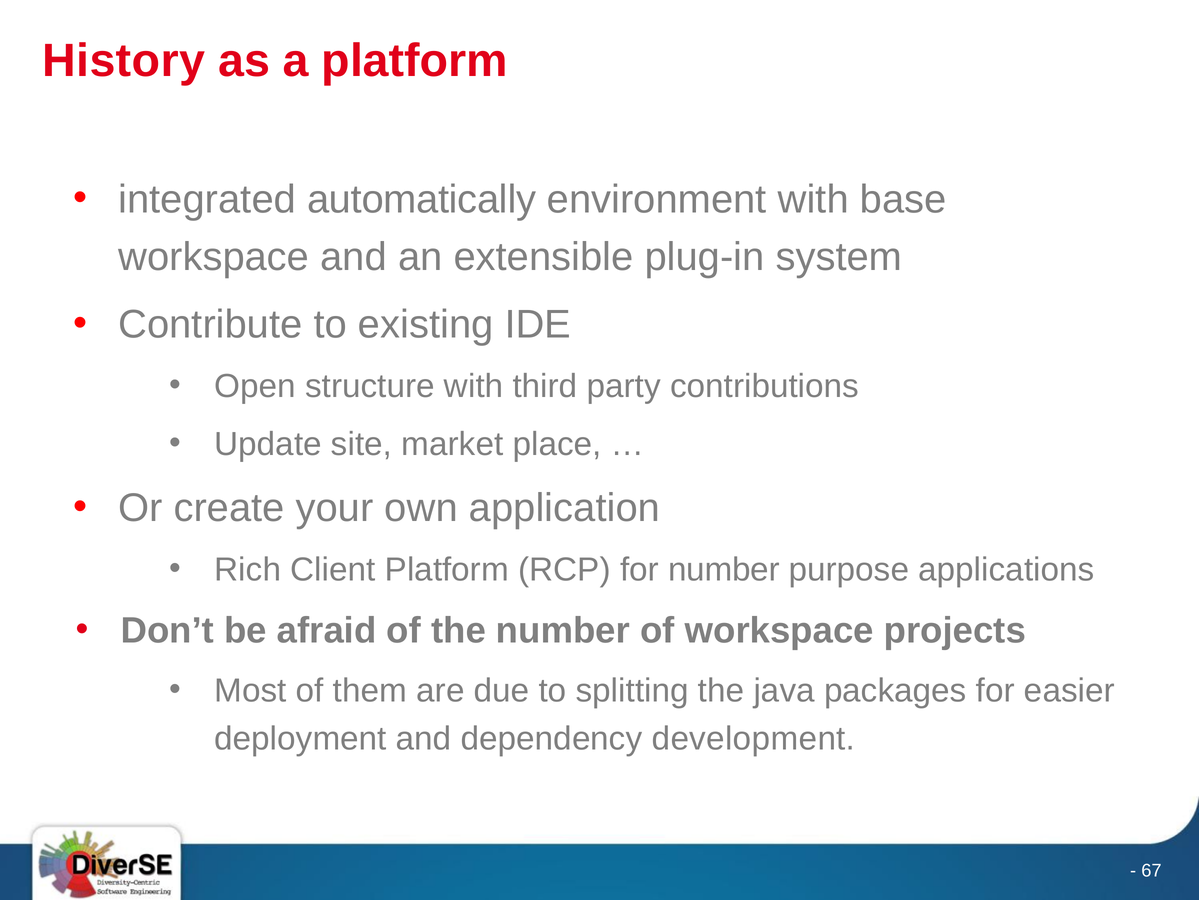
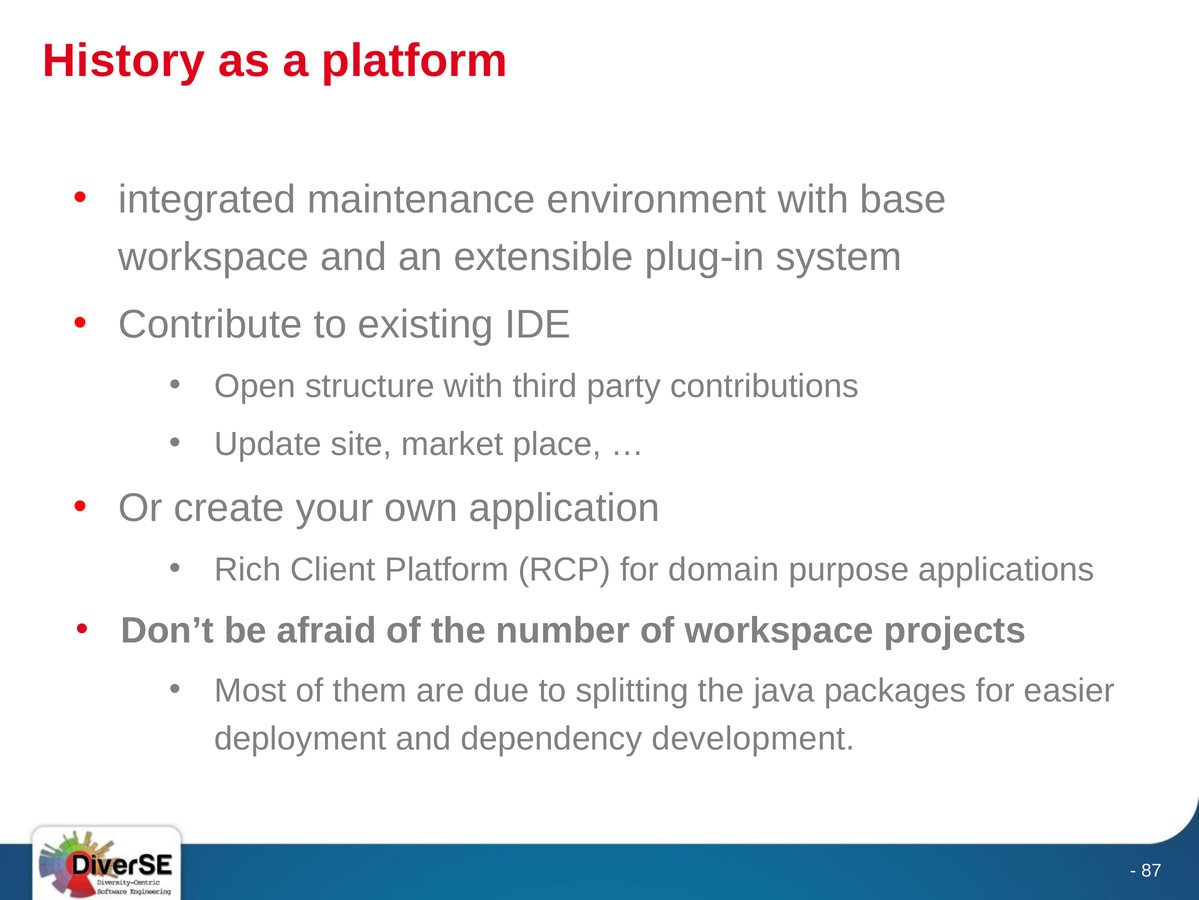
automatically: automatically -> maintenance (421, 199)
for number: number -> domain (724, 569)
67: 67 -> 87 (1151, 870)
